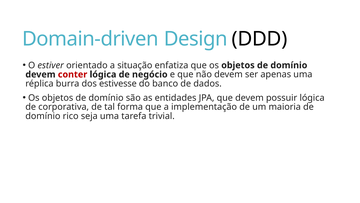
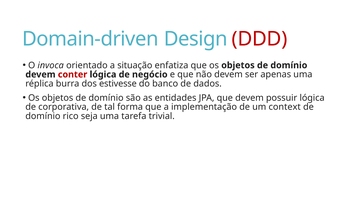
DDD colour: black -> red (260, 39)
estiver: estiver -> invoca (51, 65)
maioria: maioria -> context (285, 107)
